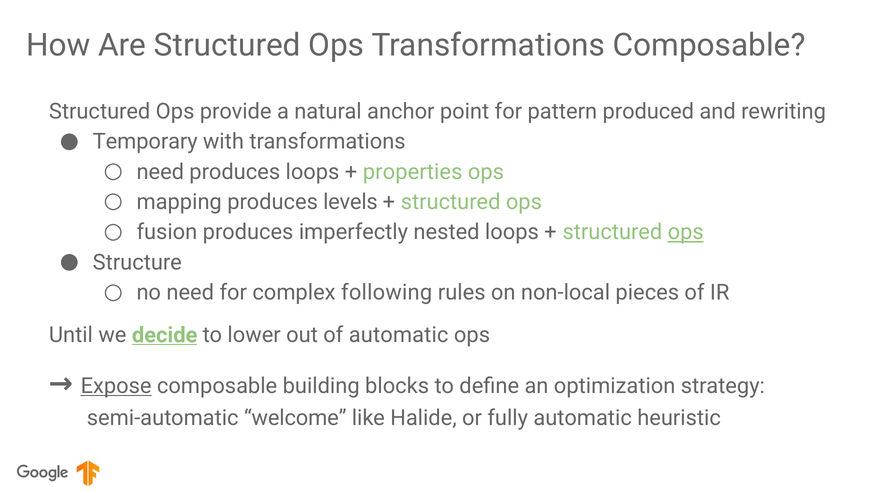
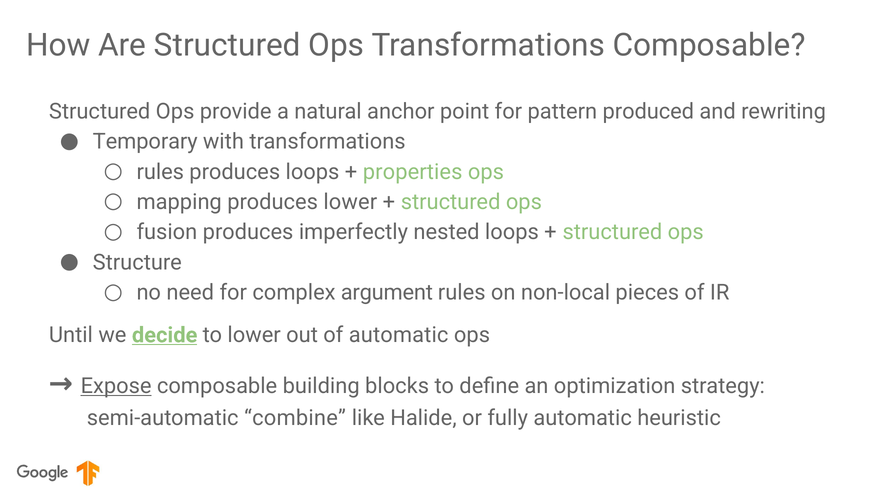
need: need -> rules (160, 172)
produces levels: levels -> lower (350, 202)
ops underline: present -> none (686, 232)
following: following -> argument (387, 293)
welcome: welcome -> combine (295, 418)
